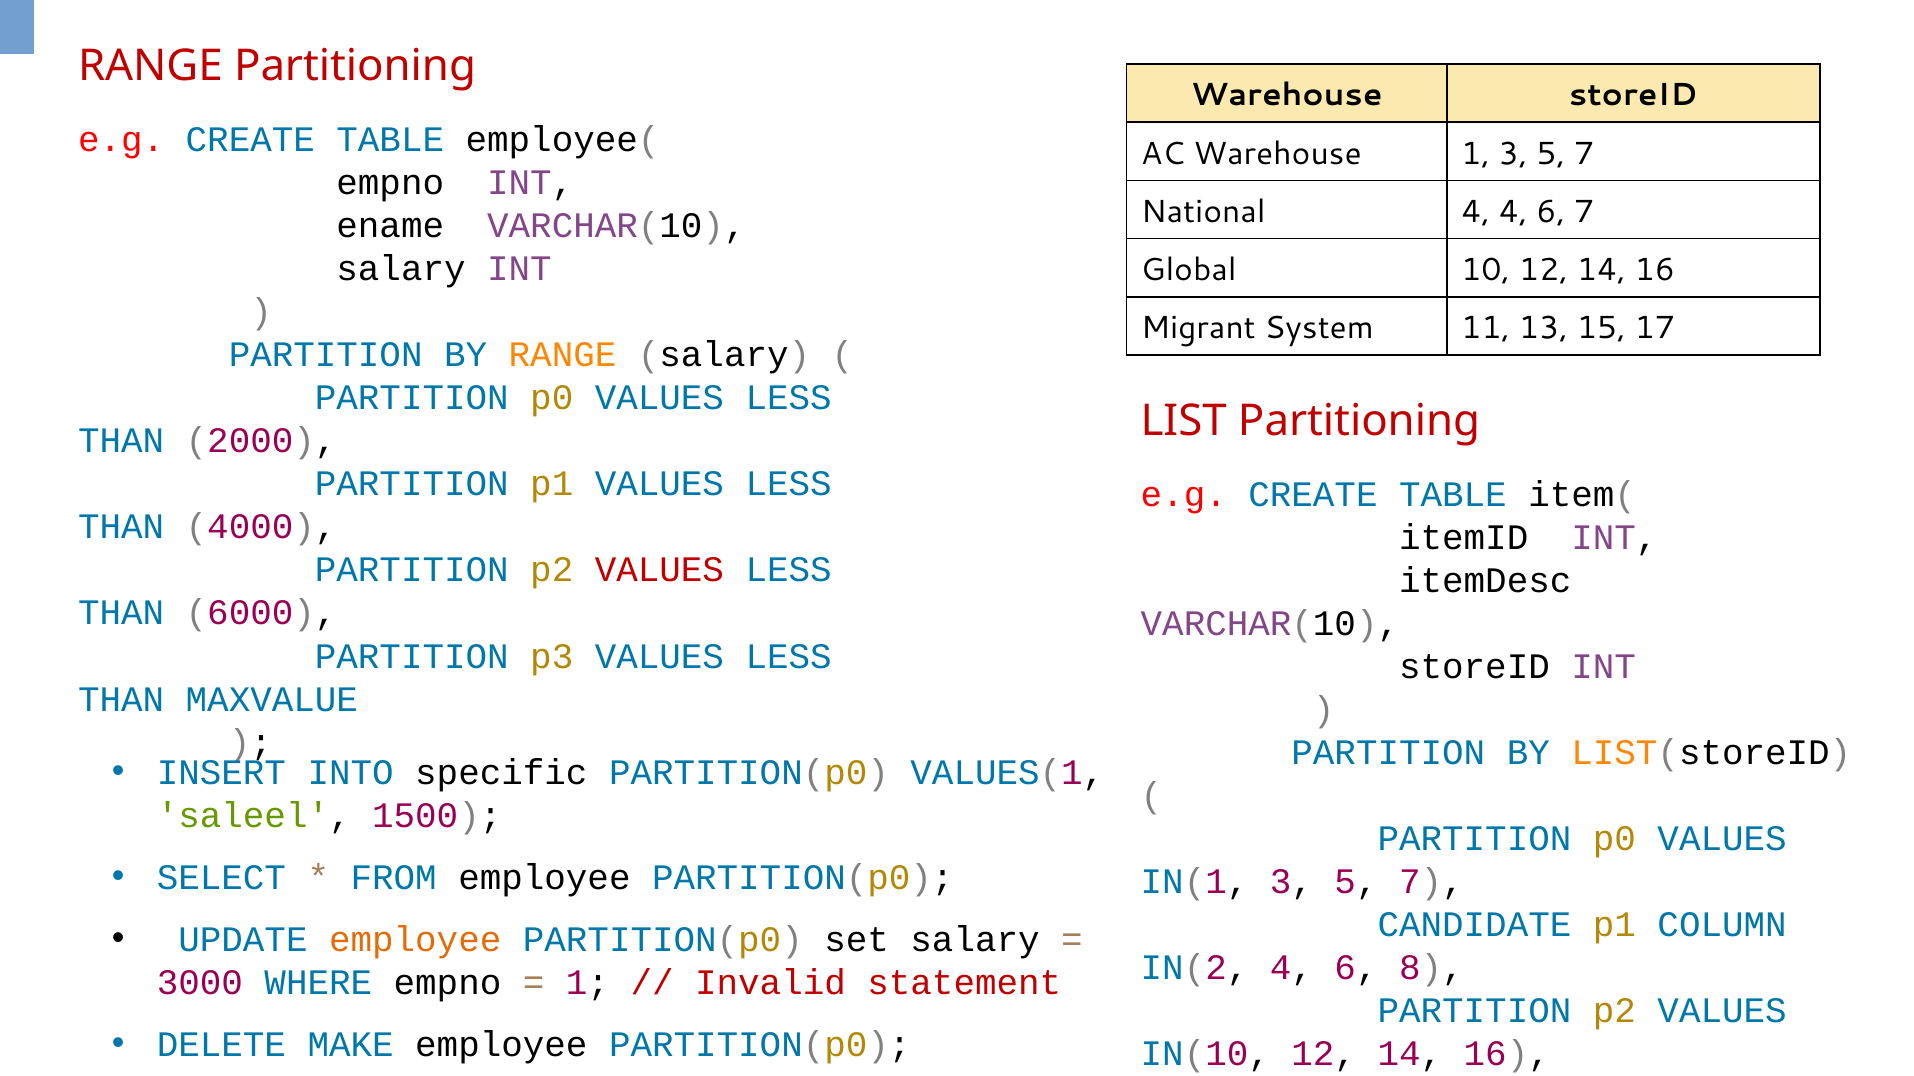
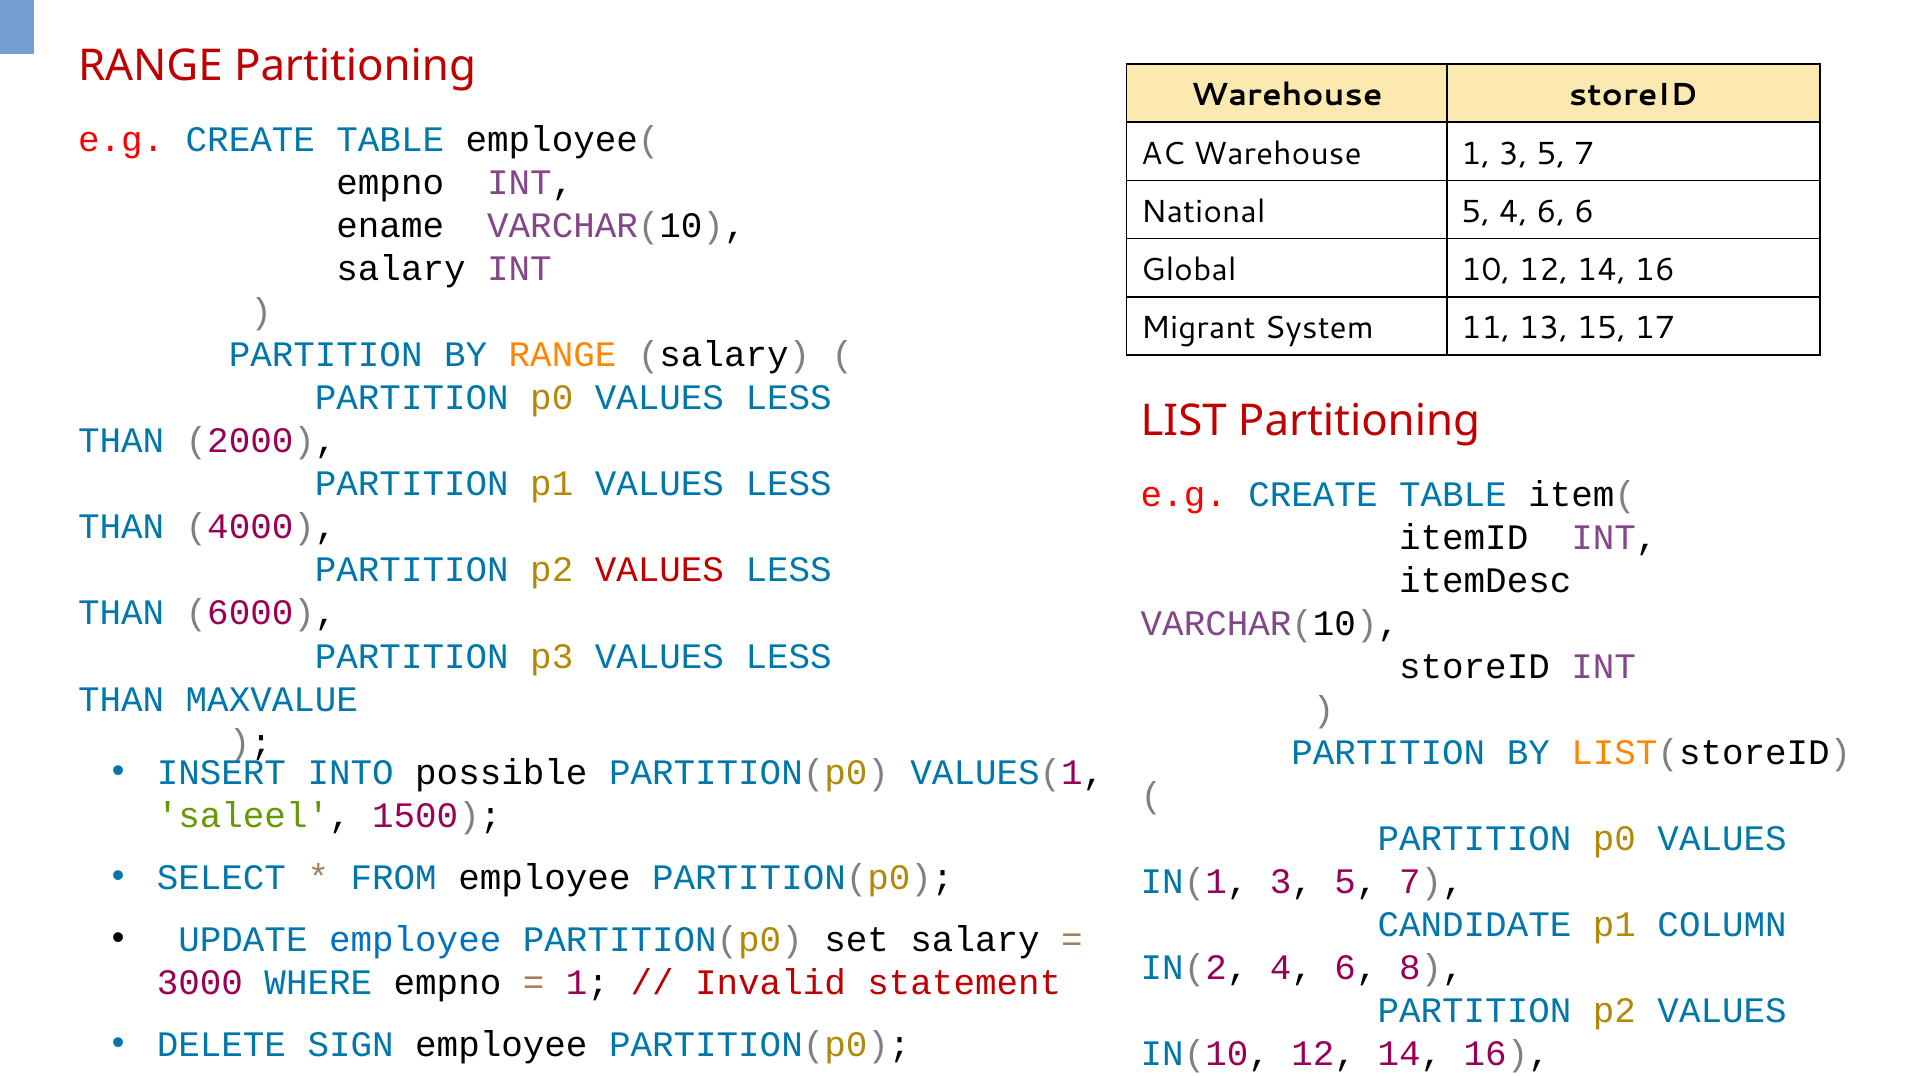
National 4: 4 -> 5 (1476, 212)
6 7: 7 -> 6 (1584, 212)
specific: specific -> possible (501, 773)
employee colour: orange -> blue (415, 940)
MAKE: MAKE -> SIGN (351, 1045)
